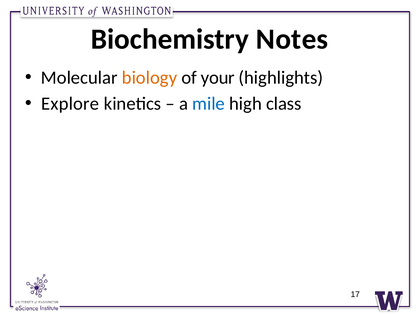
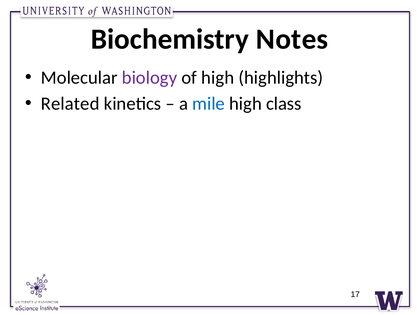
biology colour: orange -> purple (150, 78)
of your: your -> high (218, 78)
Explore: Explore -> Related (70, 104)
